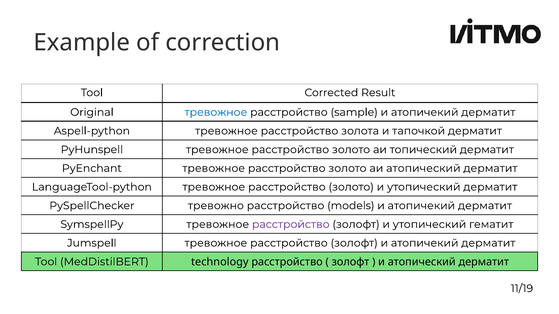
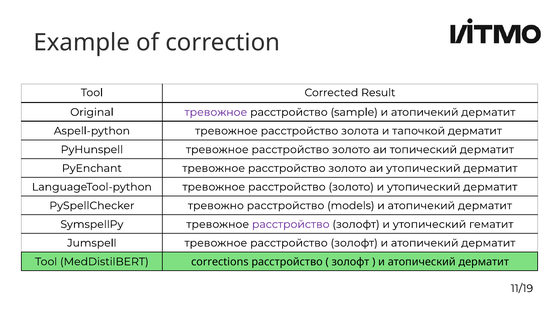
тревожное colour: blue -> purple (216, 112)
аи атопический: атопический -> утопический (423, 169)
technology: technology -> corrections (220, 262)
